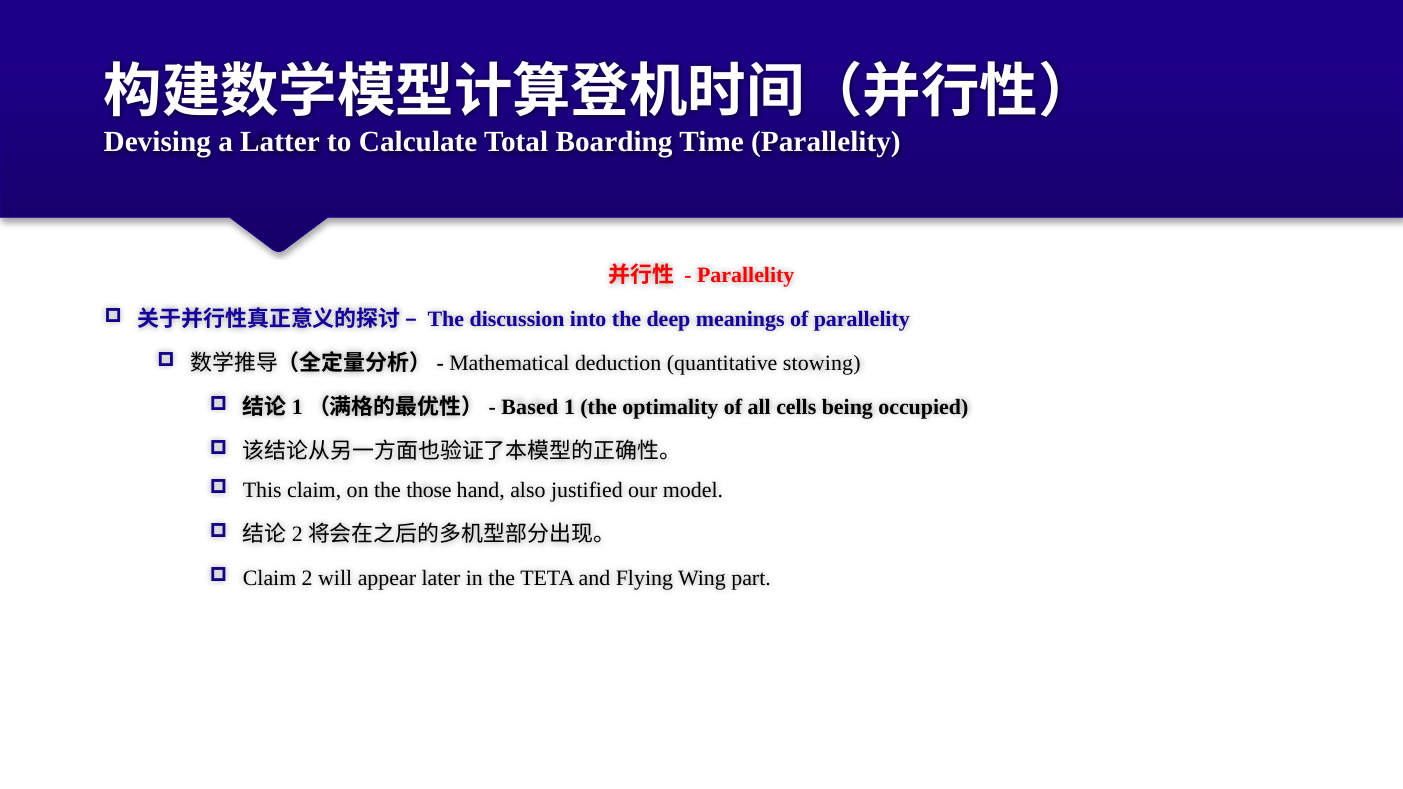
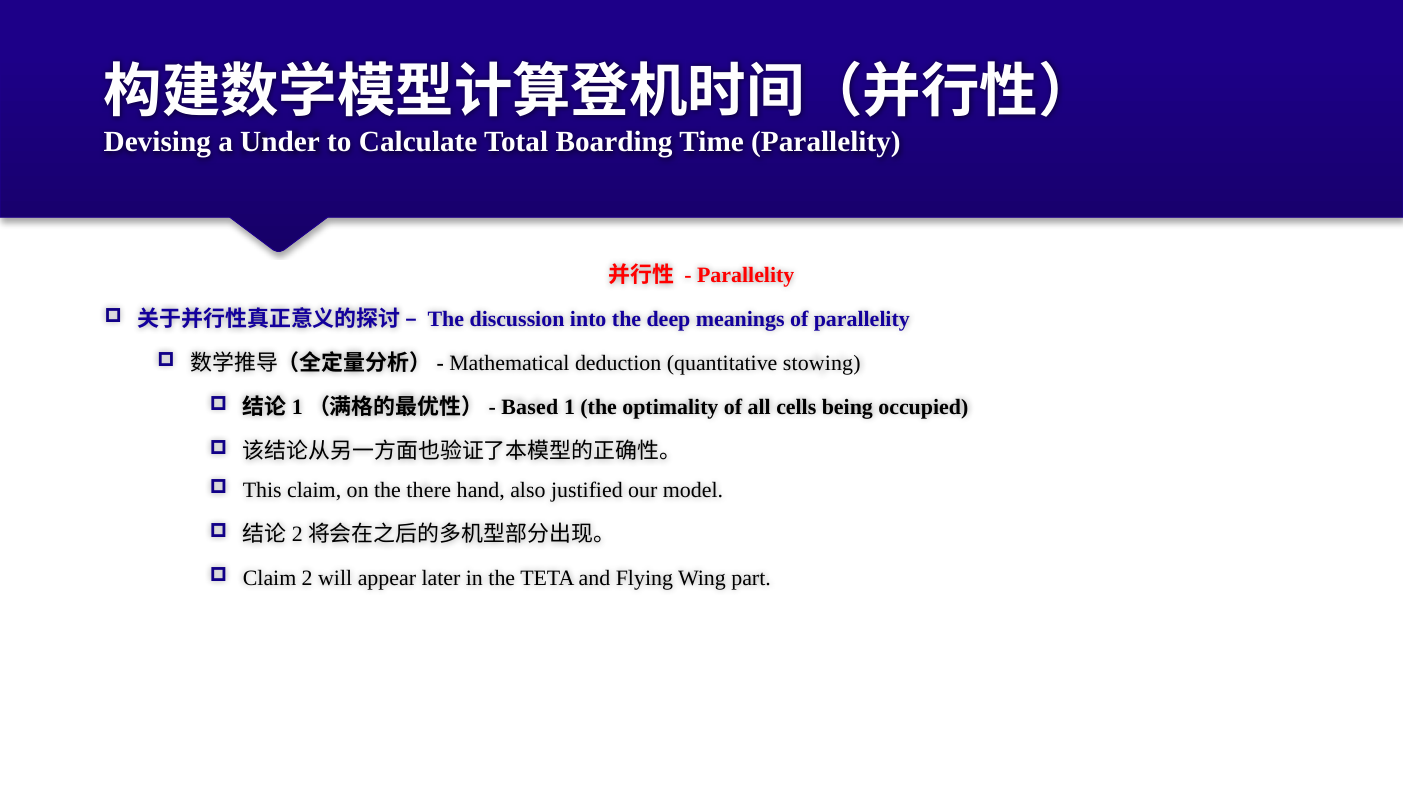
Latter: Latter -> Under (280, 142)
those: those -> there (429, 491)
